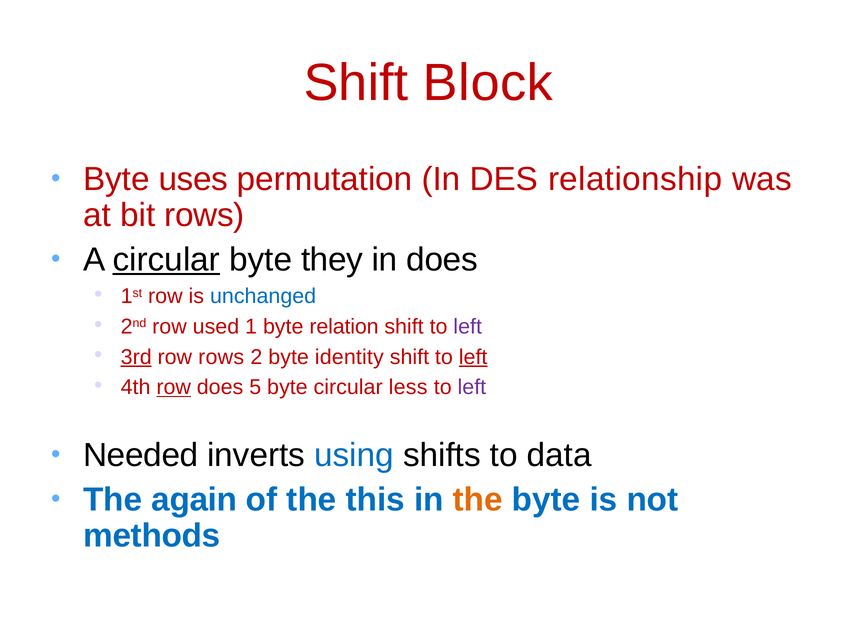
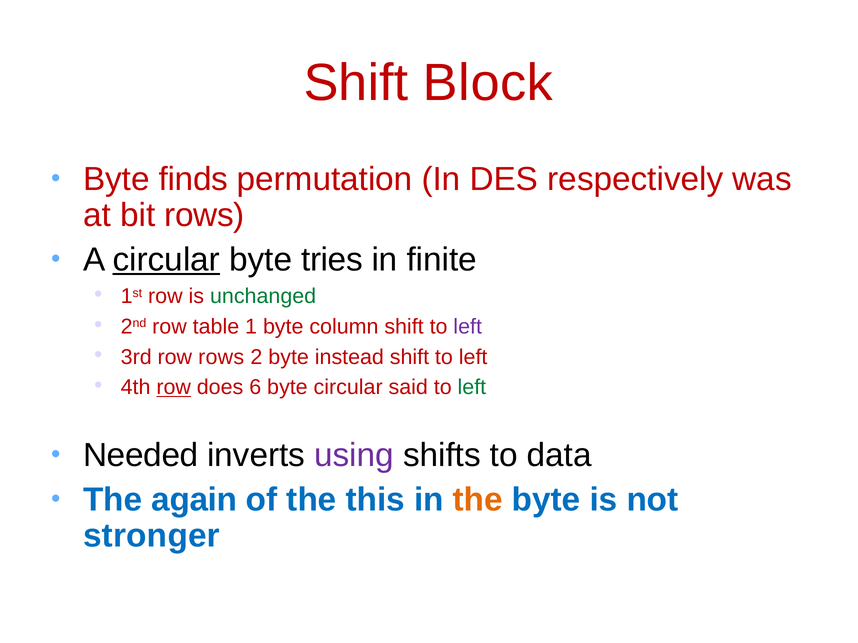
uses: uses -> finds (193, 179)
relationship: relationship -> respectively (635, 179)
they: they -> tries (332, 260)
in does: does -> finite (442, 260)
unchanged colour: blue -> green (263, 297)
used: used -> table (216, 327)
relation: relation -> column (344, 327)
3rd underline: present -> none (136, 357)
identity: identity -> instead (349, 357)
left underline: present -> none (473, 357)
5: 5 -> 6 (255, 388)
less: less -> said (408, 388)
left colour: purple -> green (472, 388)
using colour: blue -> purple (354, 456)
methods: methods -> stronger (152, 536)
